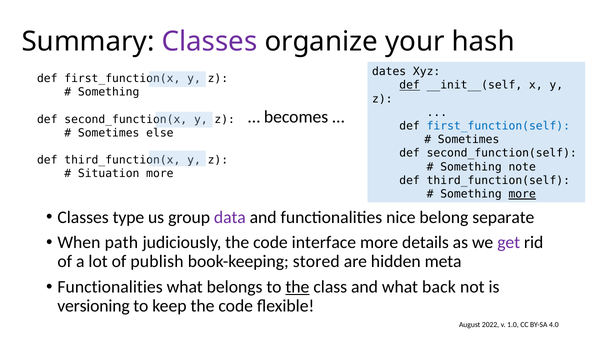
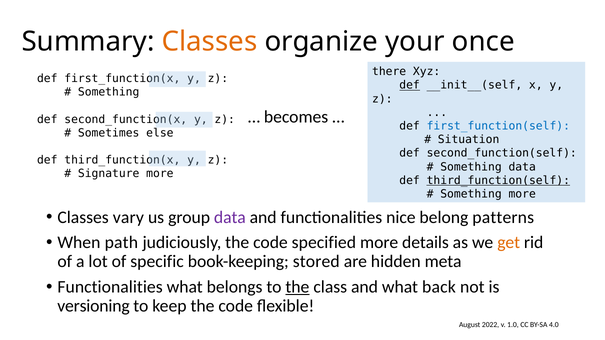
Classes colour: purple -> orange (209, 42)
hash: hash -> once (483, 42)
dates: dates -> there (389, 72)
Sometimes: Sometimes -> Situation (469, 140)
Something note: note -> data (522, 167)
Situation: Situation -> Signature (109, 174)
third_function(self underline: none -> present (498, 181)
more underline: present -> none (522, 194)
type: type -> vary (128, 217)
separate: separate -> patterns (503, 217)
interface: interface -> specified (324, 243)
get colour: purple -> orange (509, 243)
publish: publish -> specific (157, 262)
